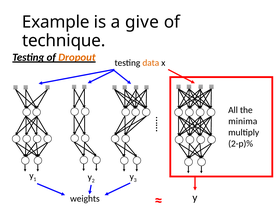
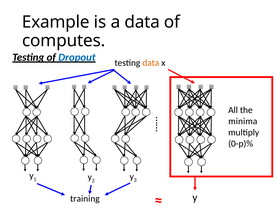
a give: give -> data (142, 22)
technique: technique -> computes (64, 41)
Dropout colour: orange -> blue (77, 57)
2-p)%: 2-p)% -> 0-p)% (241, 144)
weights: weights -> training (85, 199)
